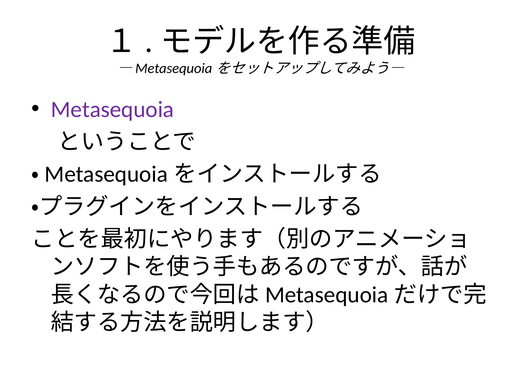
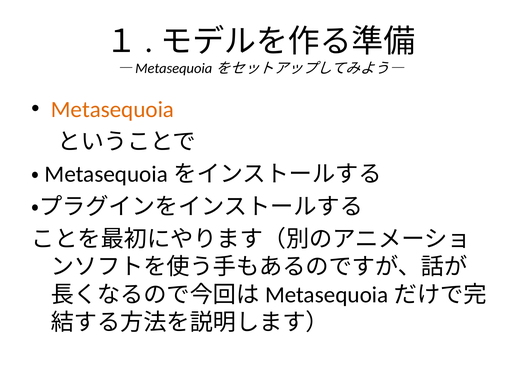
Metasequoia colour: purple -> orange (112, 109)
